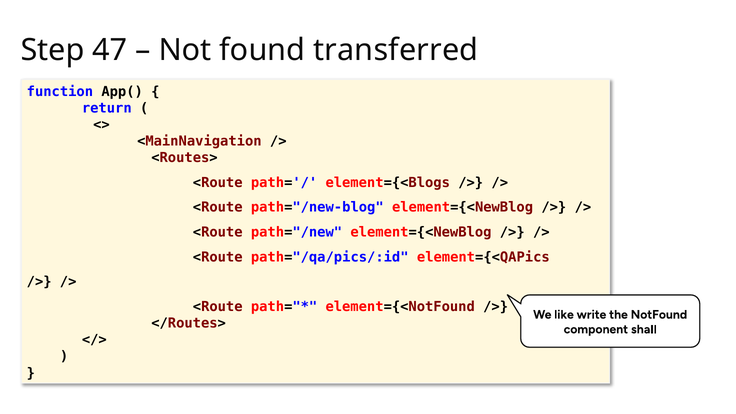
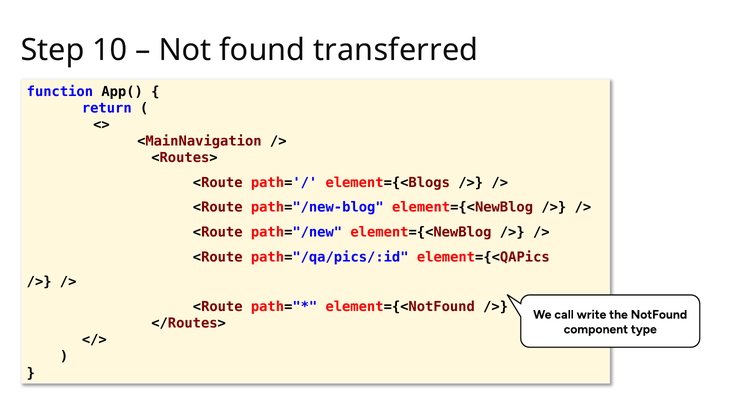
47: 47 -> 10 (110, 50)
like: like -> call (564, 315)
shall: shall -> type (644, 329)
